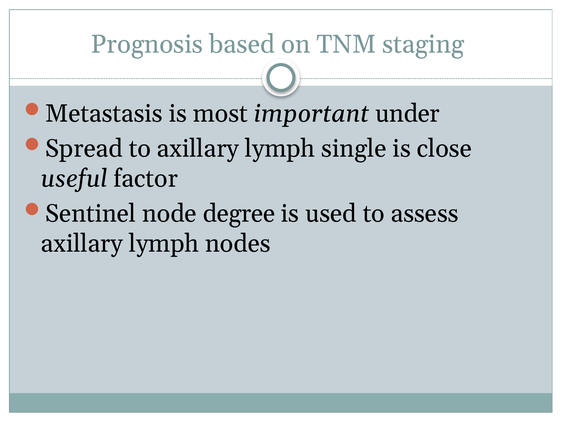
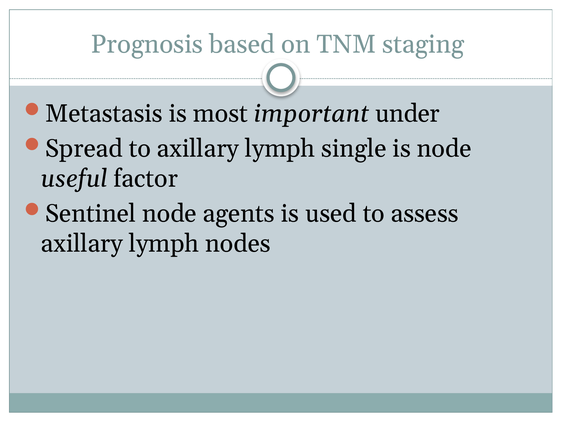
is close: close -> node (444, 148)
degree: degree -> agents (239, 213)
